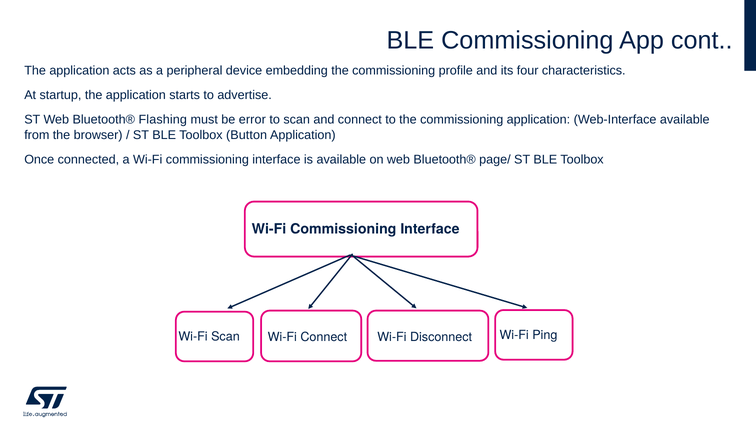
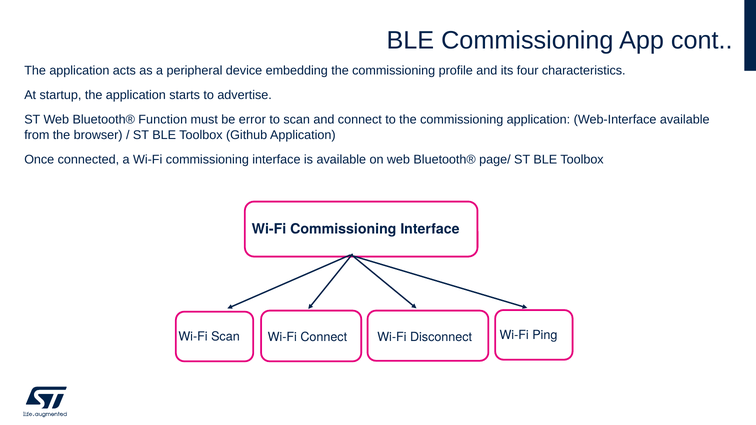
Flashing: Flashing -> Function (163, 120)
Button: Button -> Github (247, 135)
